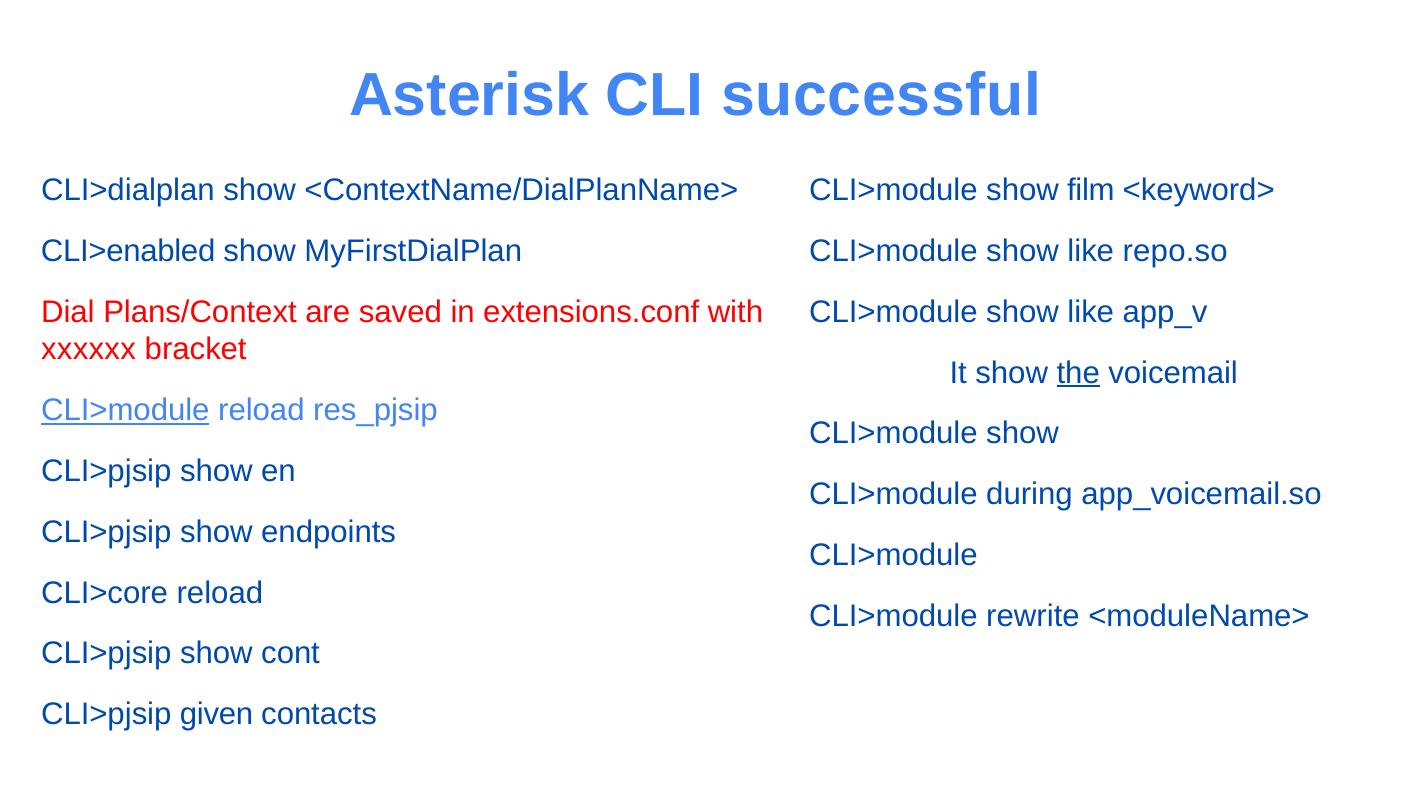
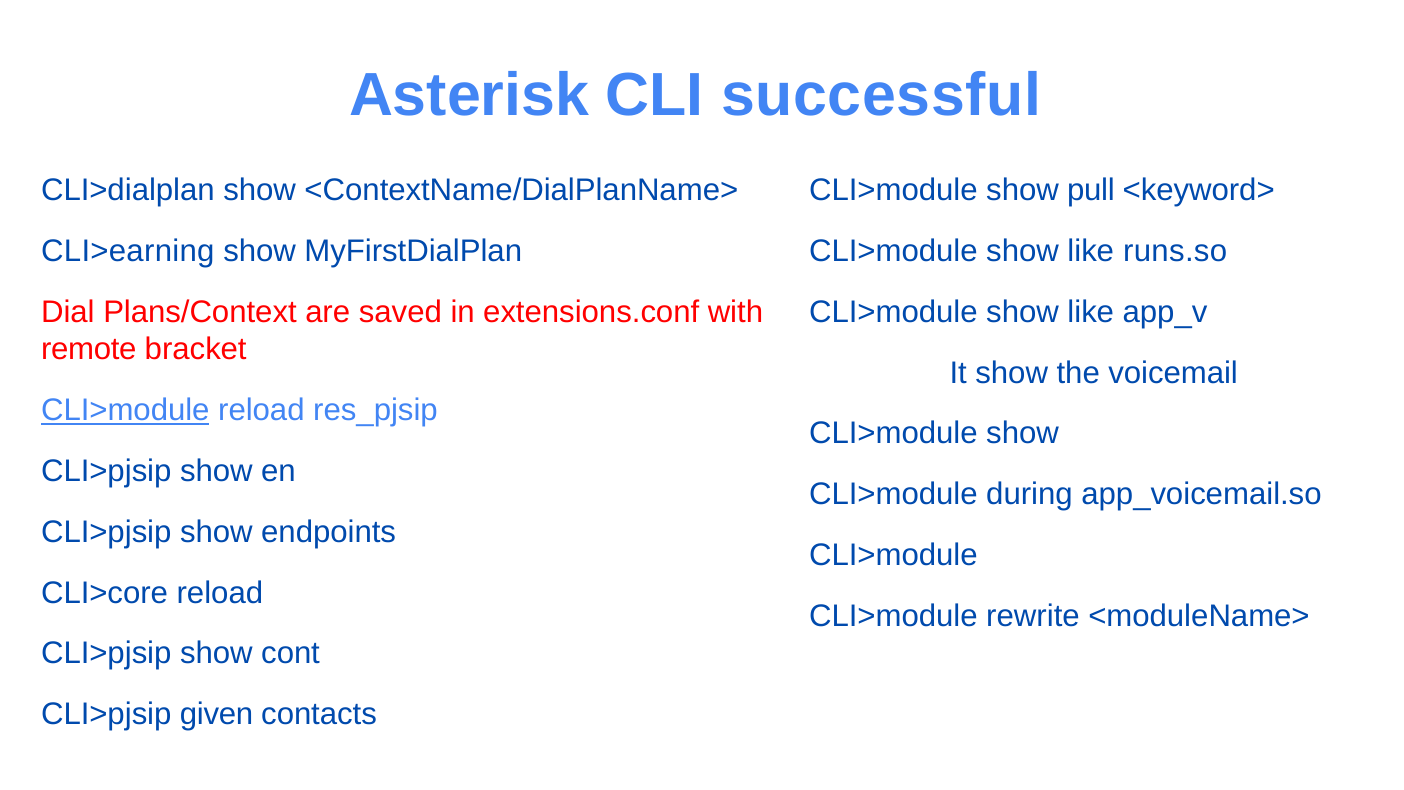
film: film -> pull (1091, 190)
CLI>enabled: CLI>enabled -> CLI>earning (128, 251)
repo.so: repo.so -> runs.so (1175, 251)
xxxxxx: xxxxxx -> remote (89, 349)
the underline: present -> none (1078, 373)
